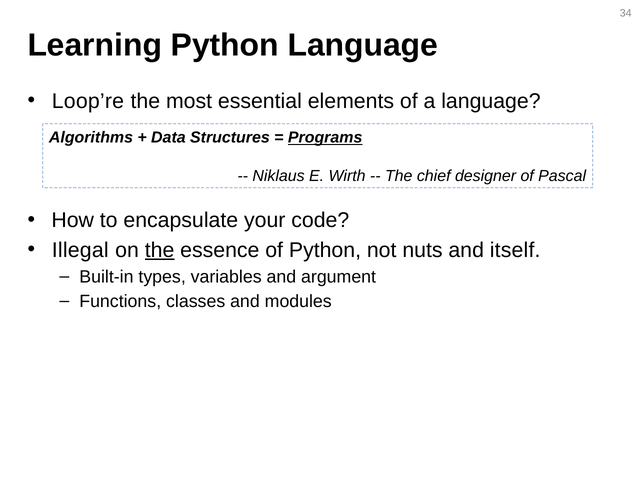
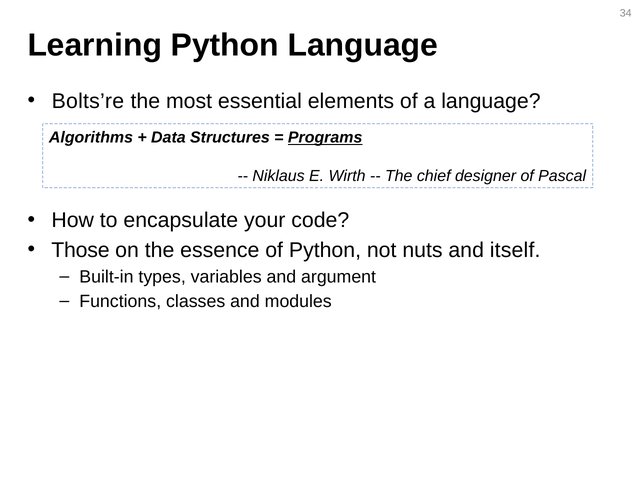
Loop’re: Loop’re -> Bolts’re (88, 101)
Illegal: Illegal -> Those (80, 250)
the underline: present -> none (160, 250)
